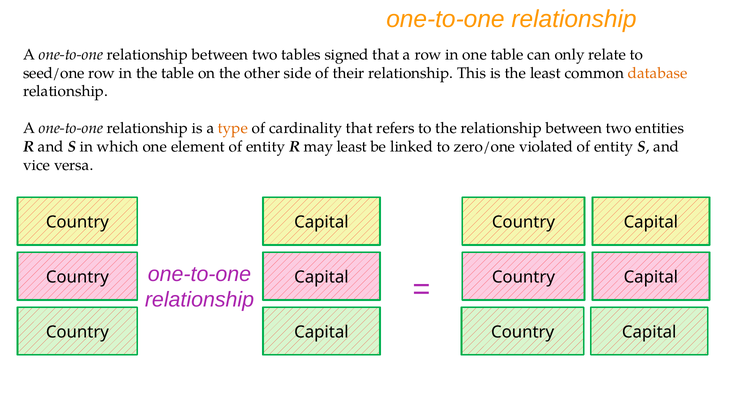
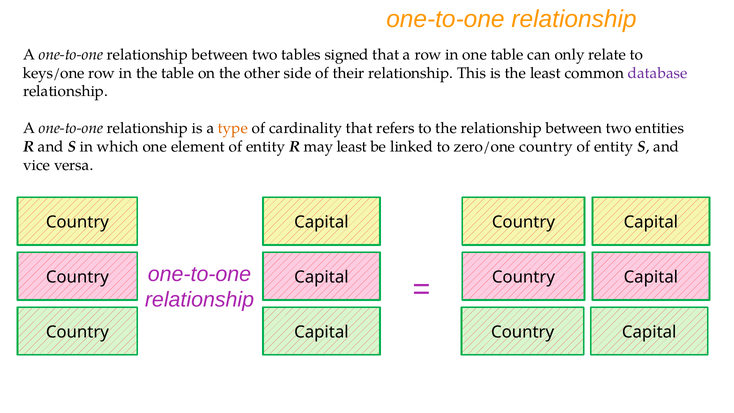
seed/one: seed/one -> keys/one (54, 73)
database colour: orange -> purple (658, 73)
zero/one violated: violated -> country (546, 147)
